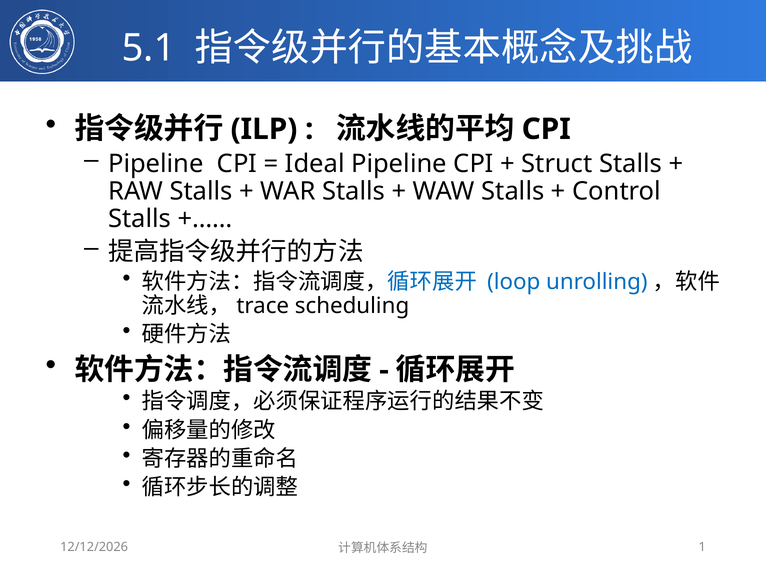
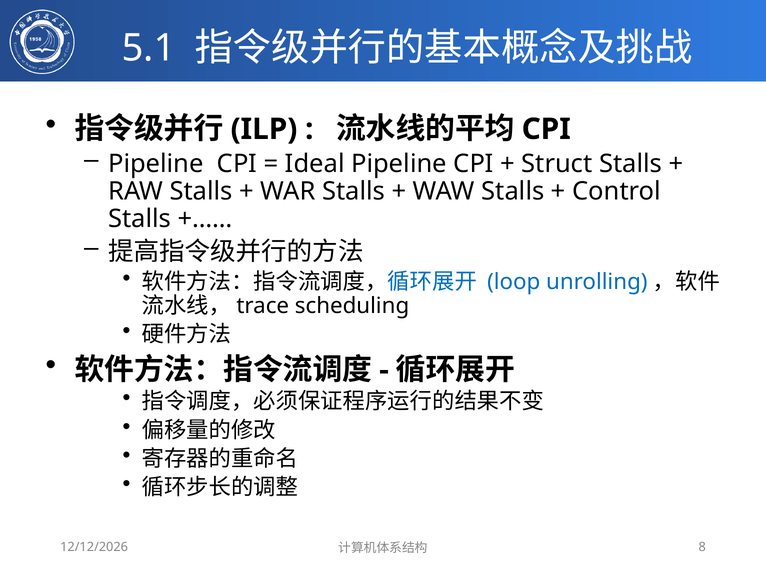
1: 1 -> 8 (702, 548)
